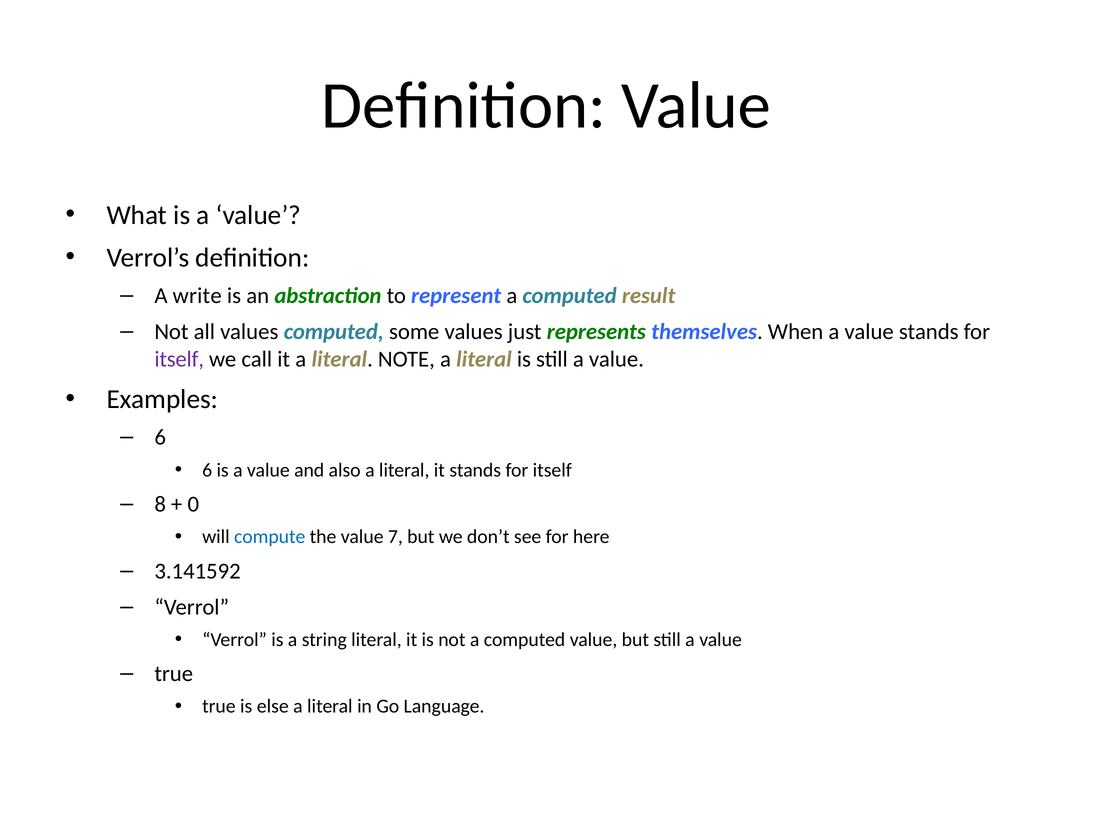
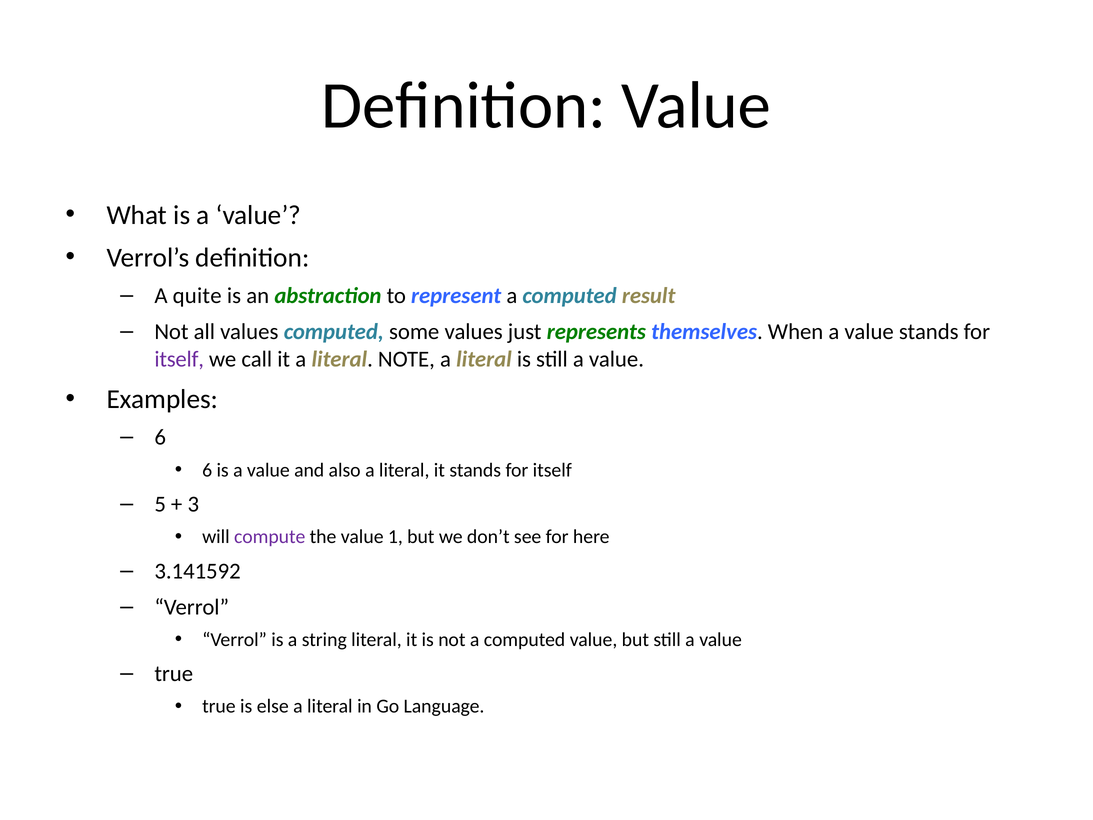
write: write -> quite (197, 296)
8: 8 -> 5 (160, 504)
0: 0 -> 3 (193, 504)
compute colour: blue -> purple (270, 537)
7: 7 -> 1 (395, 537)
